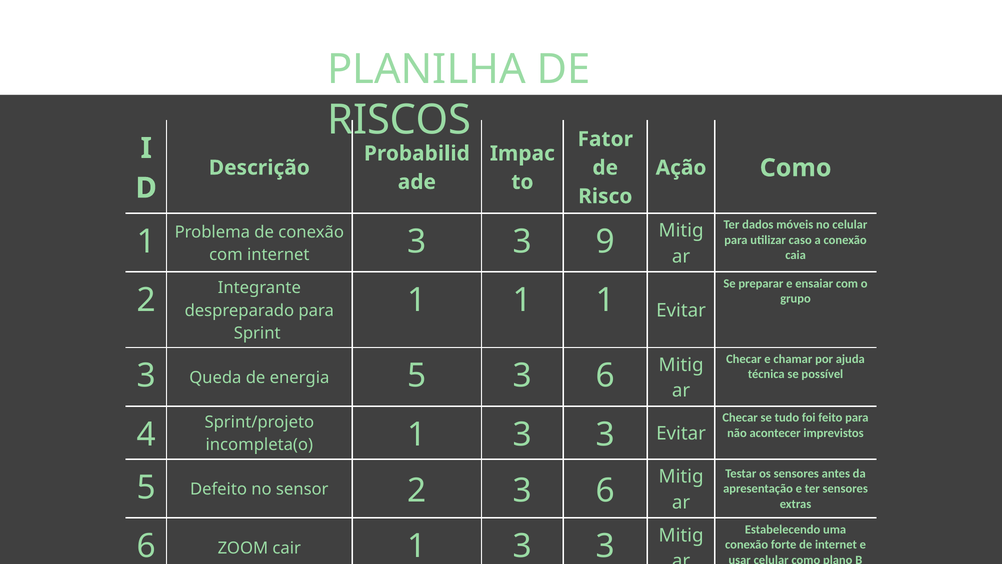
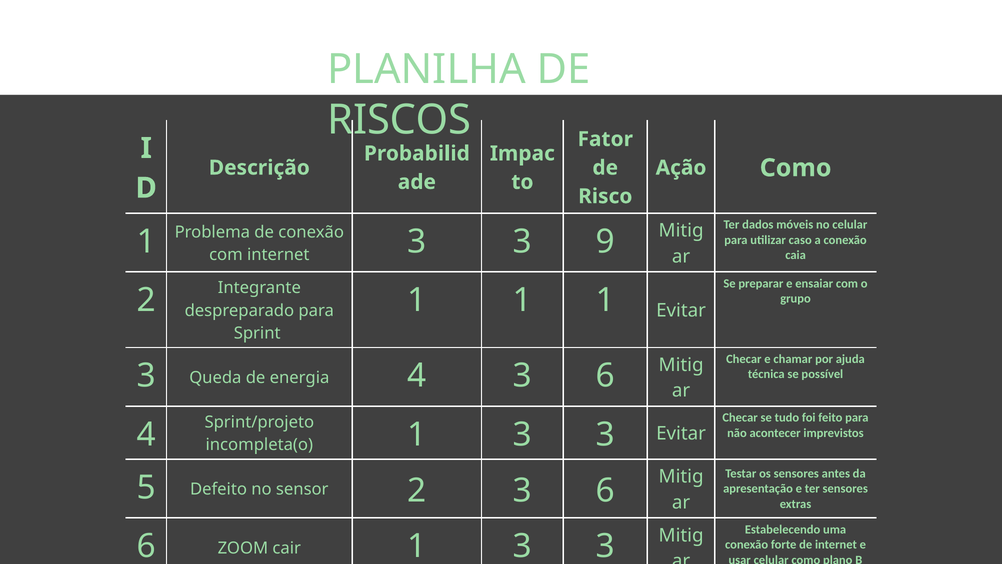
energia 5: 5 -> 4 (417, 376)
